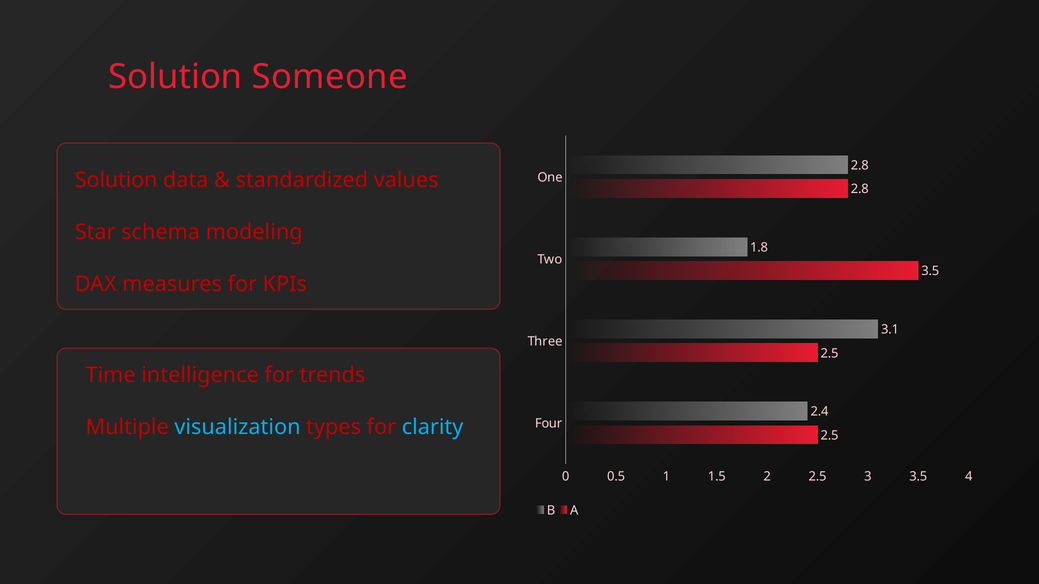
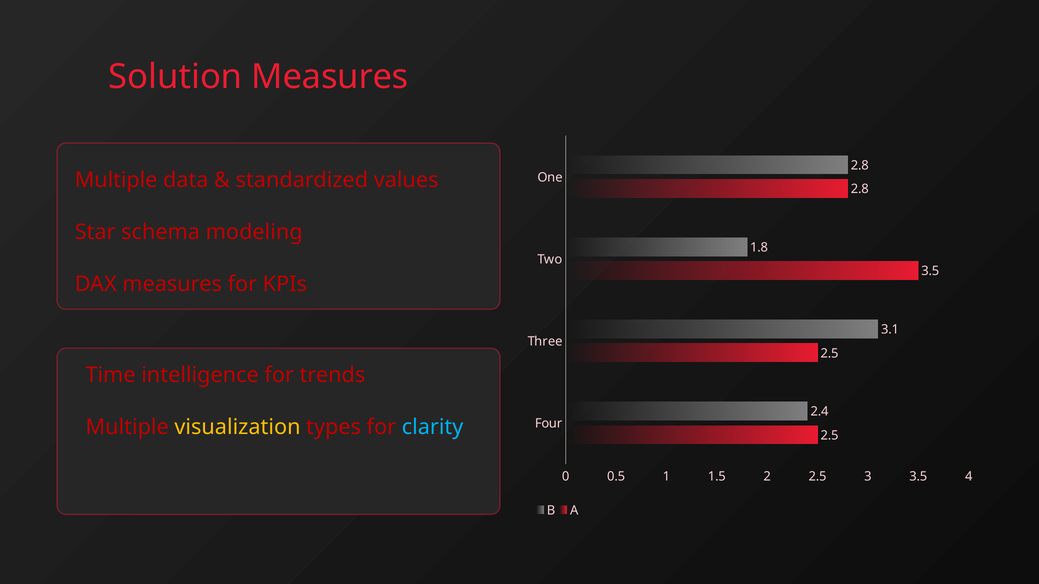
Solution Someone: Someone -> Measures (330, 77)
Solution: Solution -> Multiple (116, 180)
visualization colour: light blue -> yellow (237, 428)
